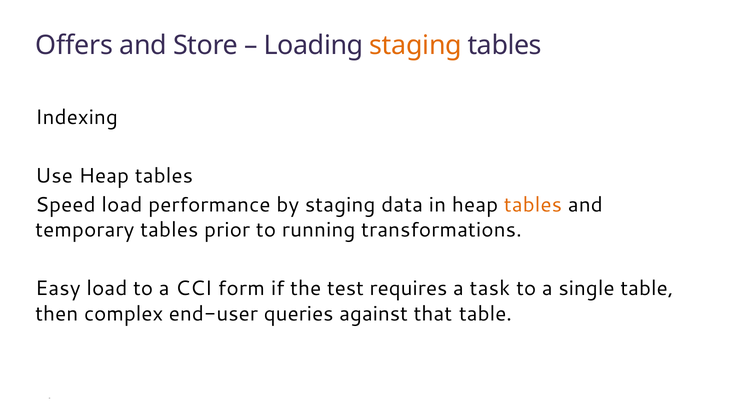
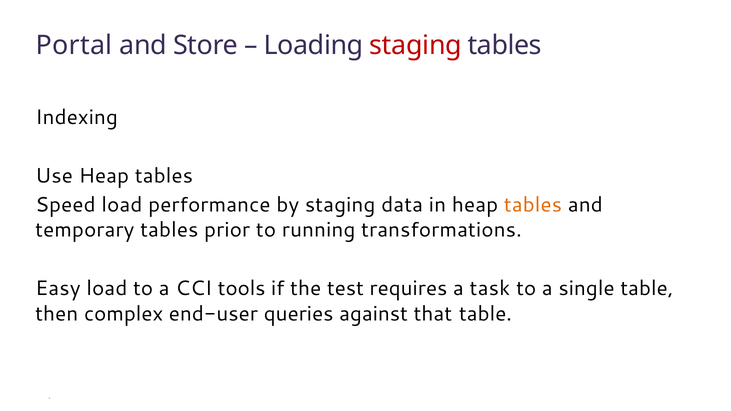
Offers: Offers -> Portal (74, 45)
staging colour: orange -> red (416, 45)
form: form -> tools (242, 289)
